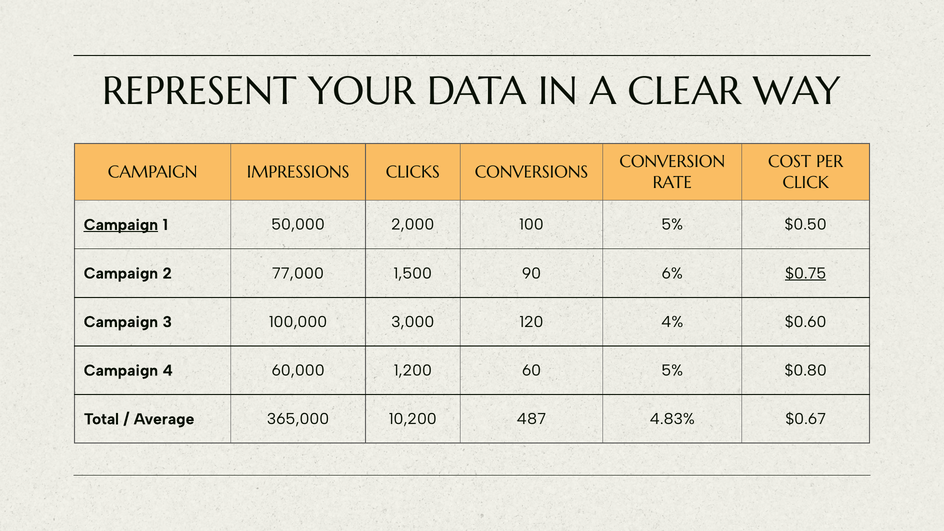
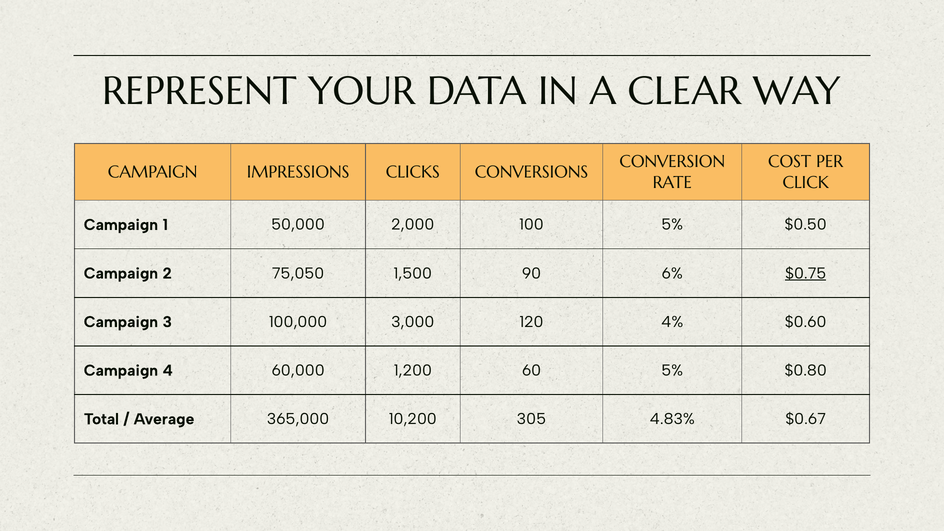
Campaign underline: present -> none (121, 225)
77,000: 77,000 -> 75,050 (298, 273)
487: 487 -> 305 (531, 419)
